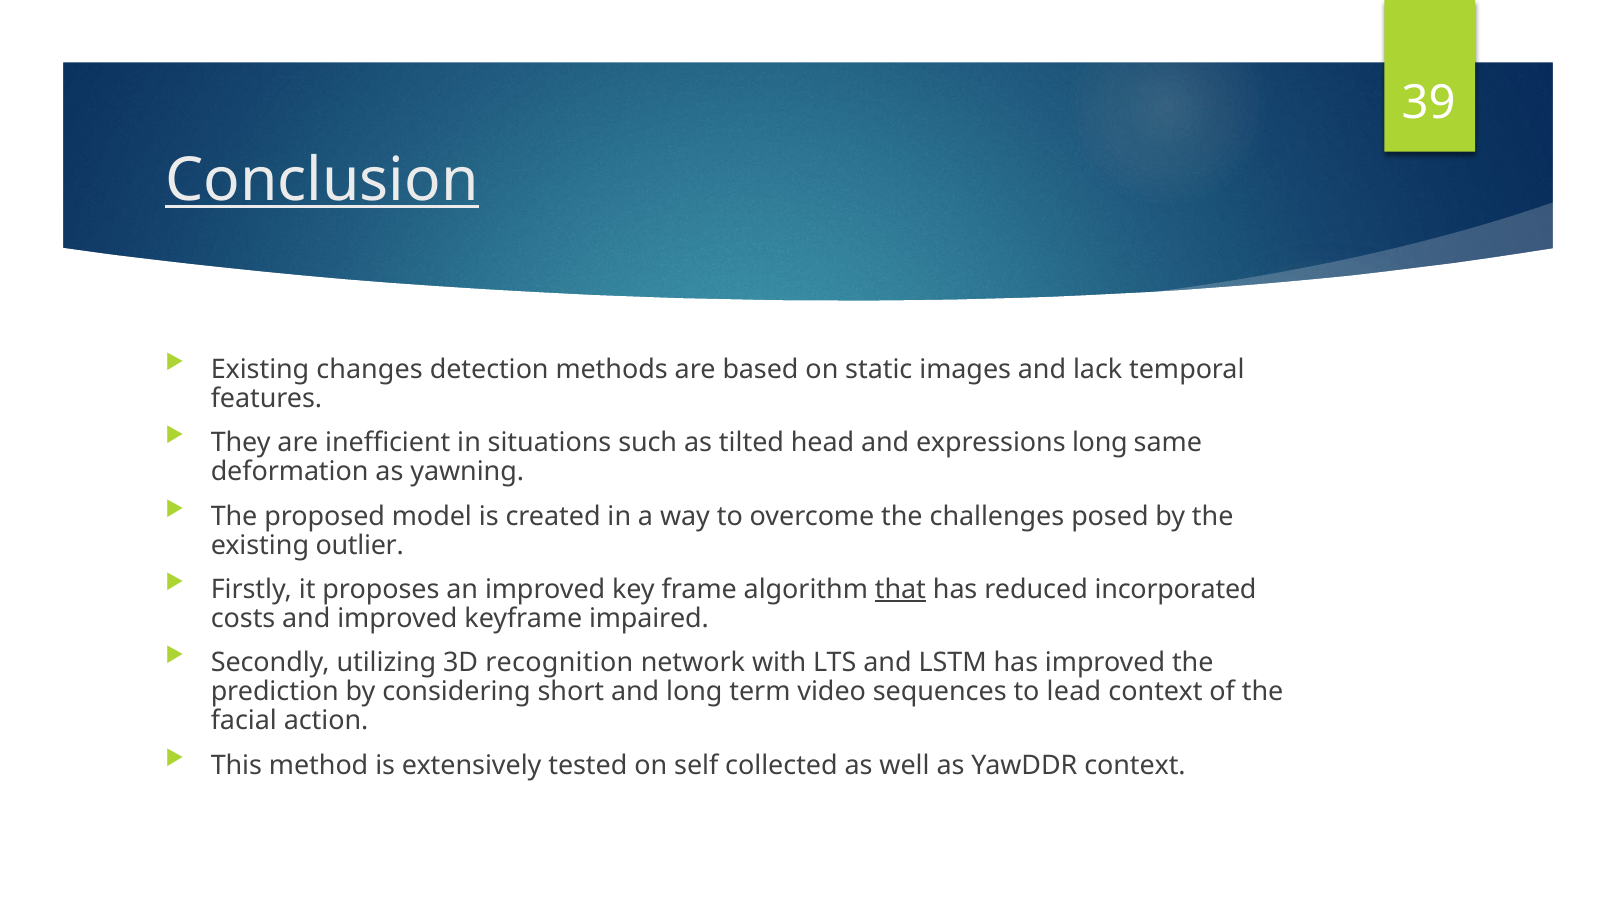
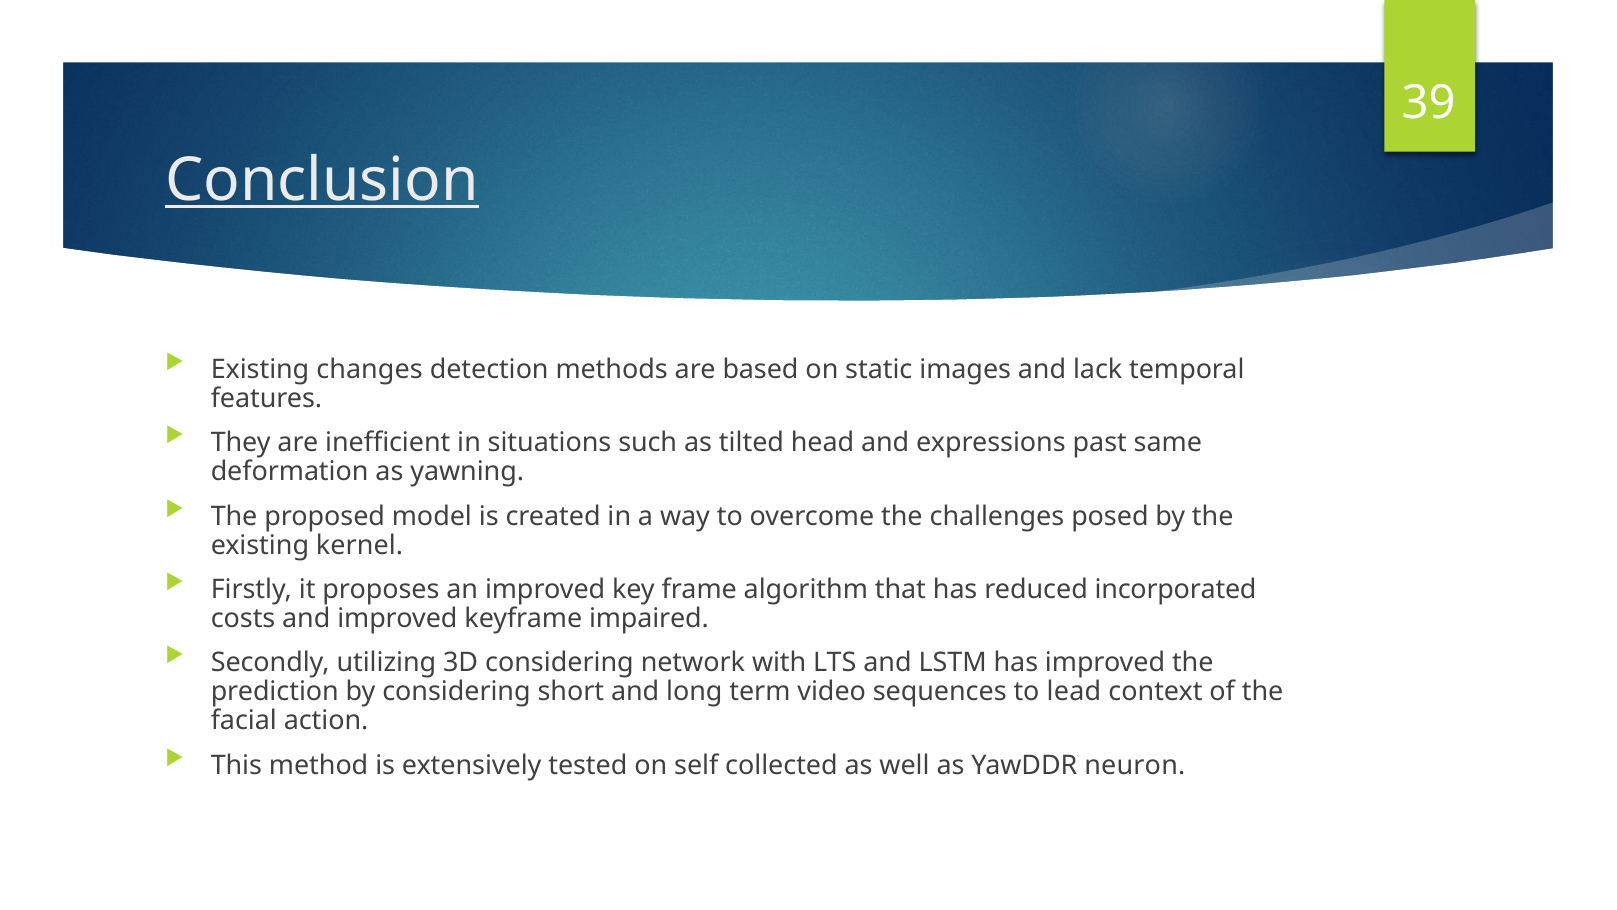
expressions long: long -> past (1100, 443)
outlier: outlier -> kernel (360, 545)
that underline: present -> none (900, 589)
3D recognition: recognition -> considering (559, 663)
YawDDR context: context -> neuron (1135, 765)
